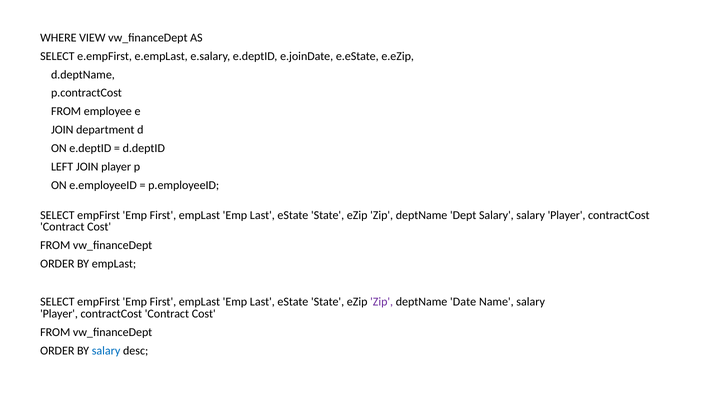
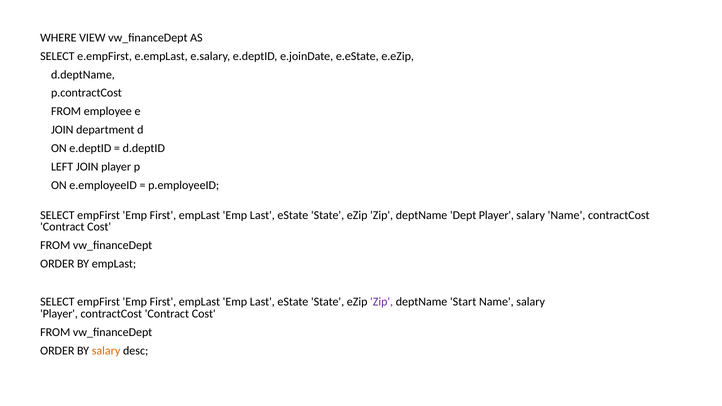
Dept Salary: Salary -> Player (496, 215)
Player: Player -> Name (567, 215)
Date: Date -> Start (463, 302)
salary colour: blue -> orange (106, 351)
